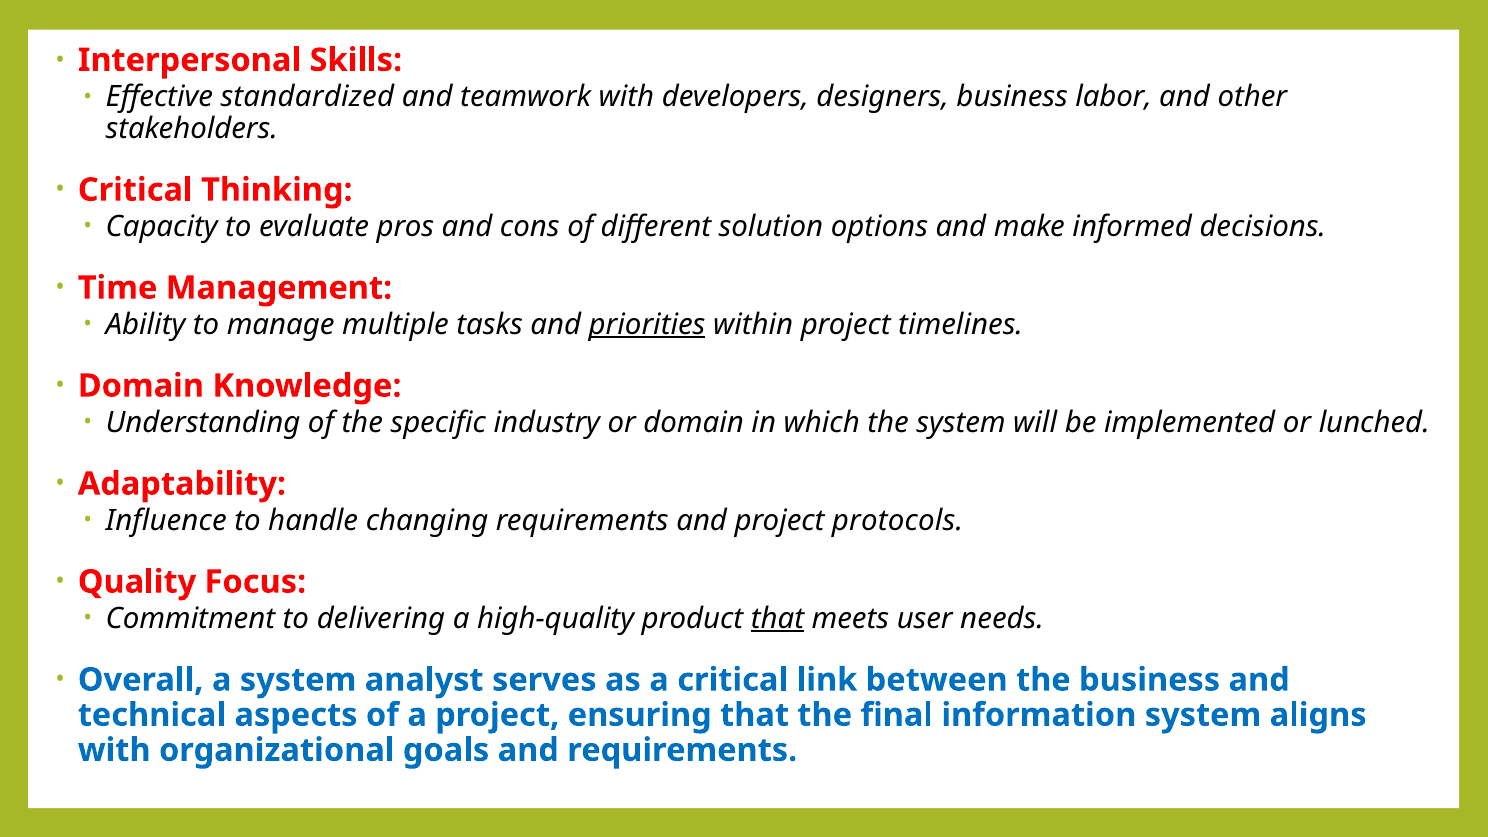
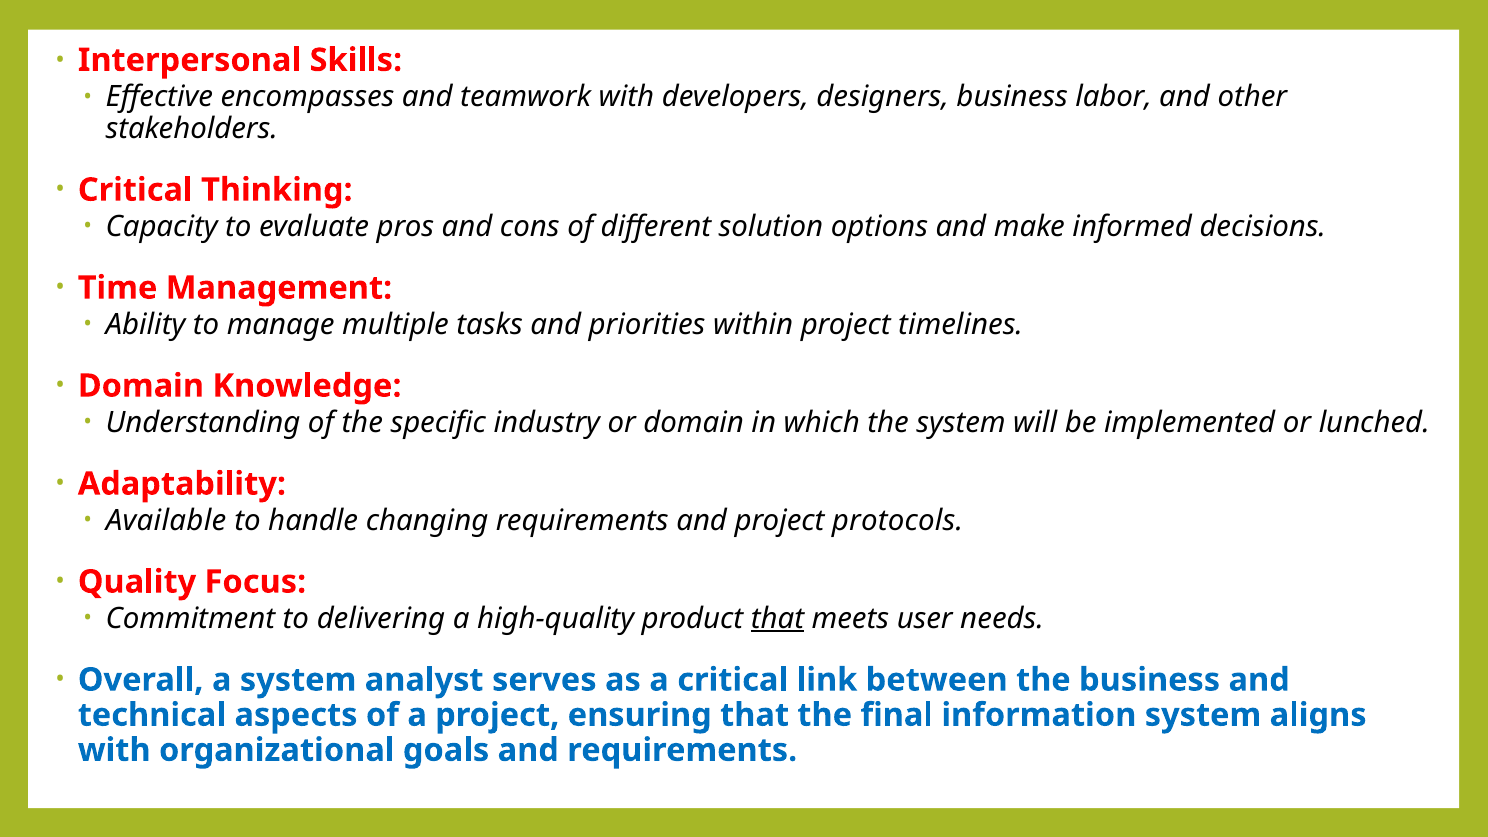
standardized: standardized -> encompasses (307, 97)
priorities underline: present -> none (647, 325)
Influence: Influence -> Available (166, 521)
